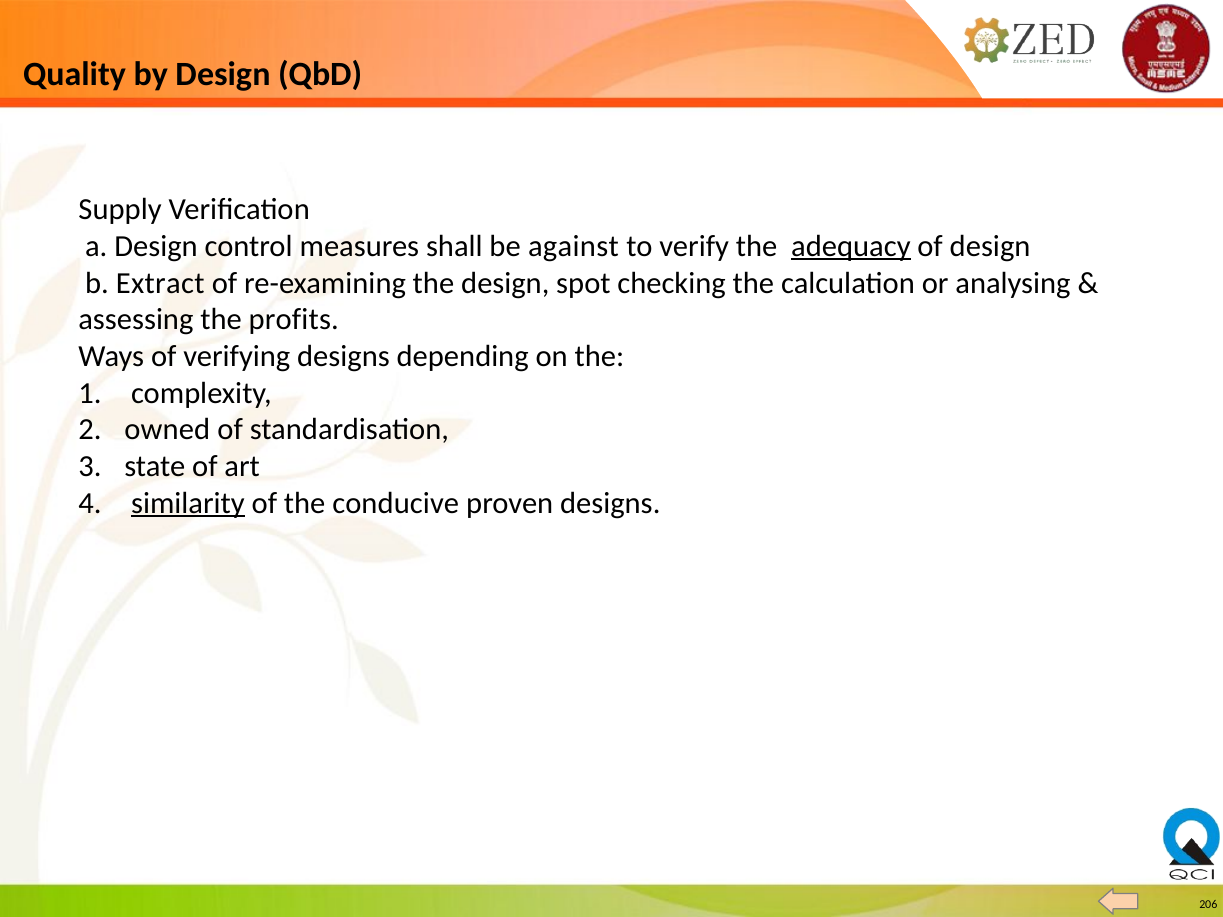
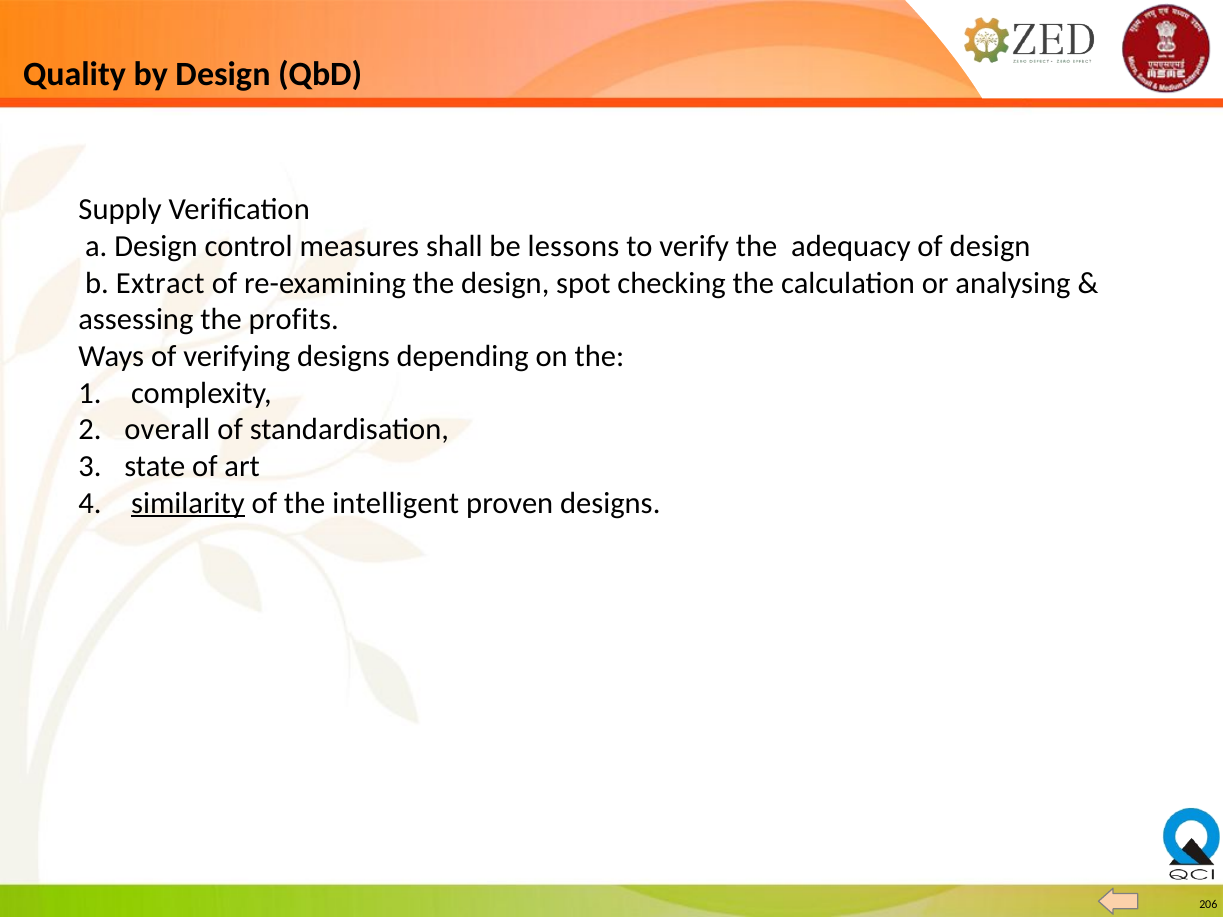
against: against -> lessons (573, 246)
adequacy underline: present -> none (851, 246)
owned: owned -> overall (167, 430)
conducive: conducive -> intelligent (396, 503)
